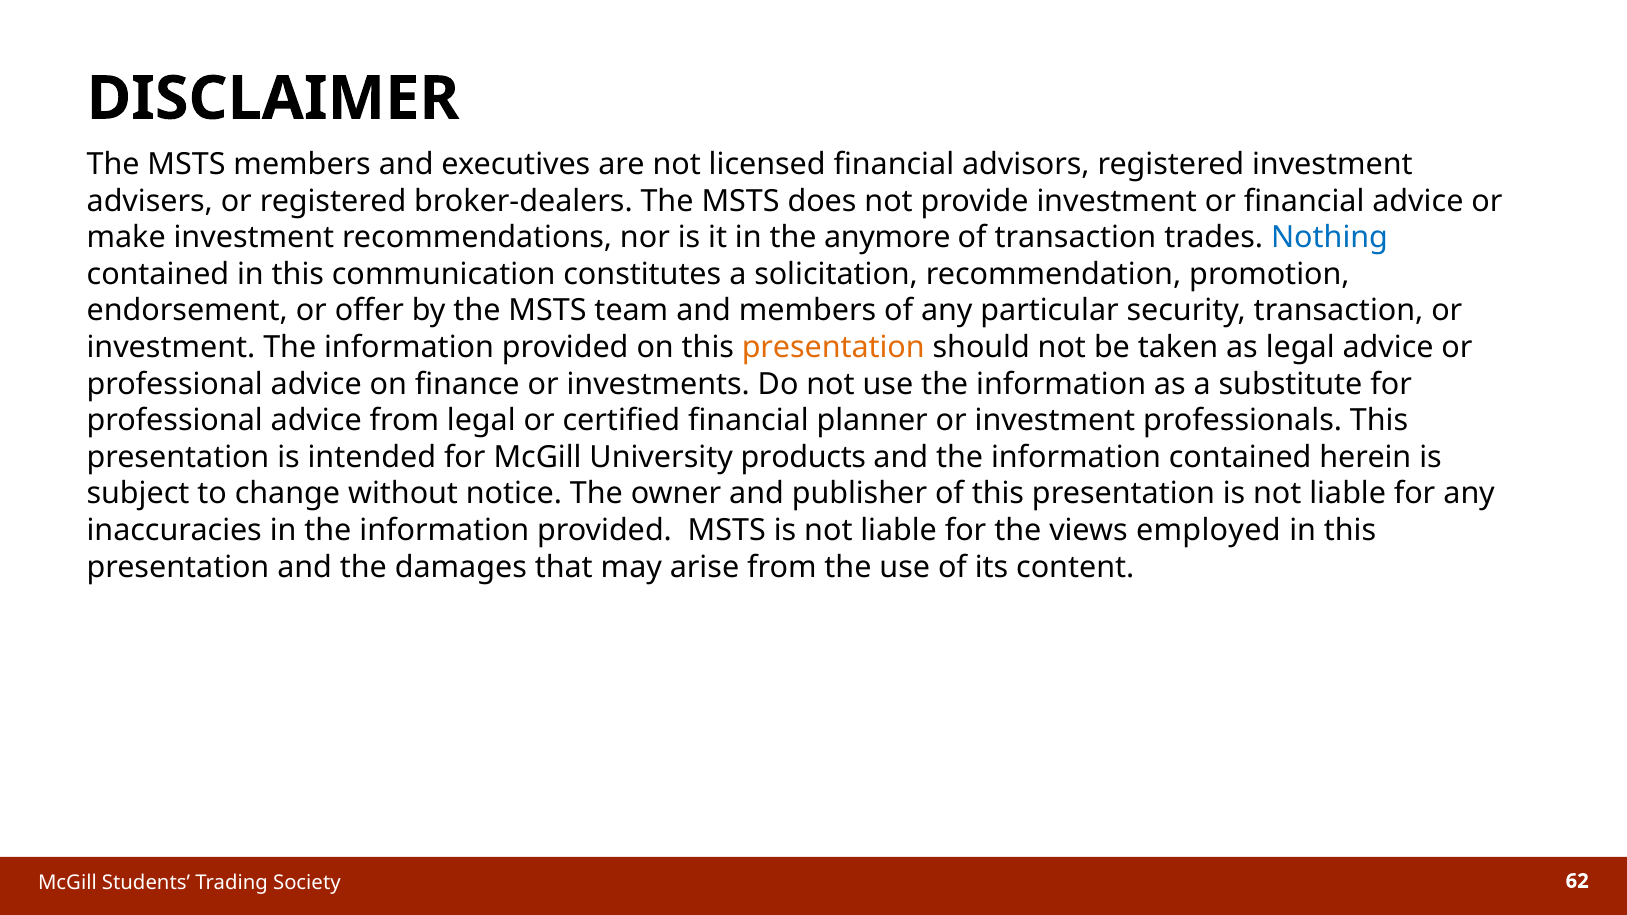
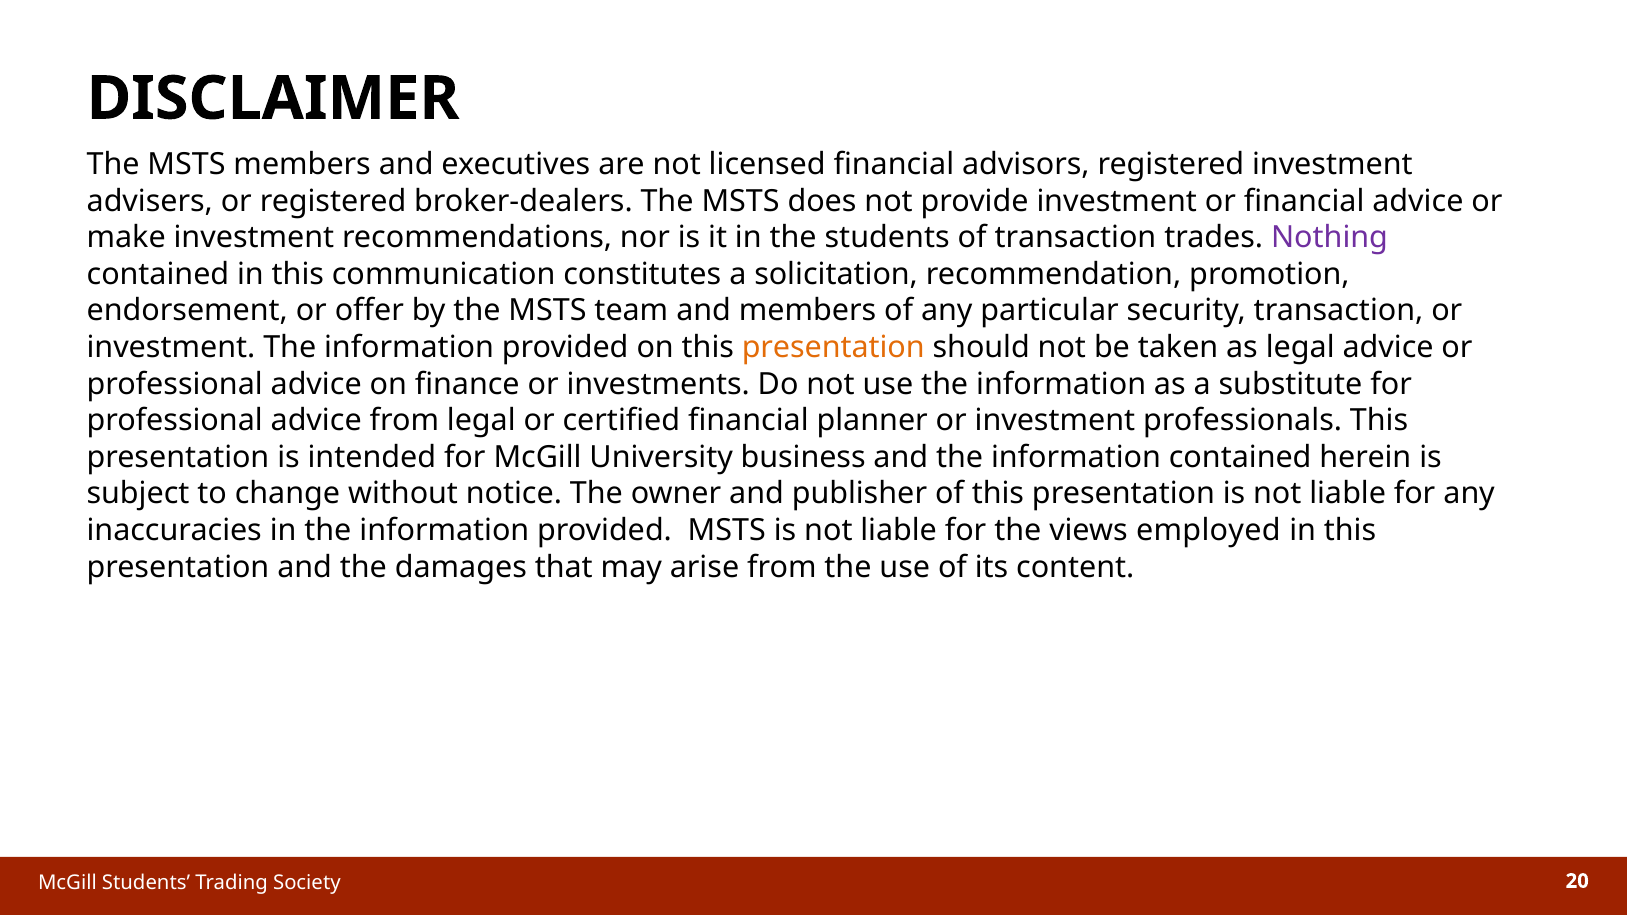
the anymore: anymore -> students (887, 238)
Nothing colour: blue -> purple (1330, 238)
products: products -> business (803, 457)
62: 62 -> 20 (1577, 881)
